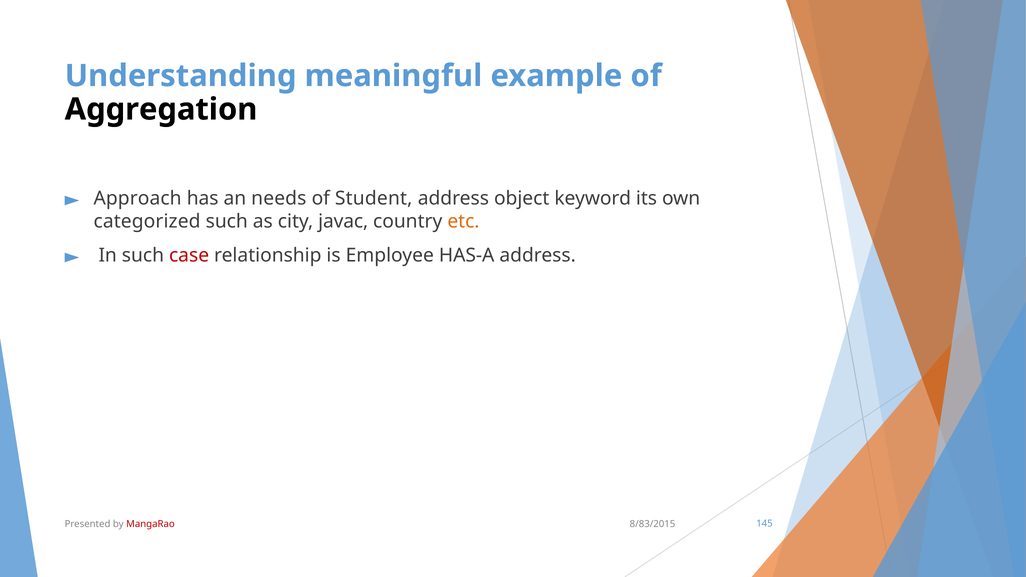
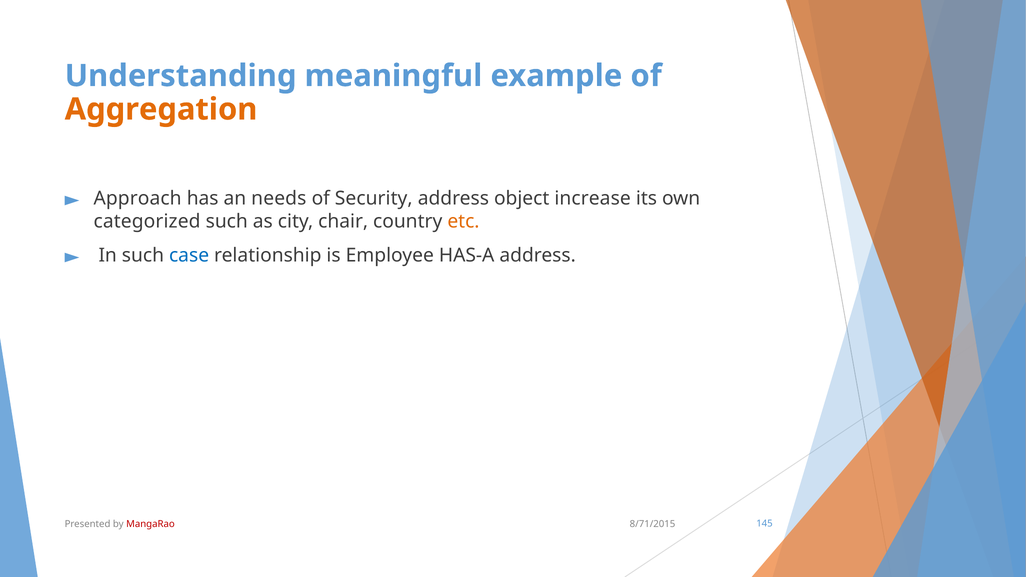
Aggregation colour: black -> orange (161, 109)
Student: Student -> Security (374, 199)
keyword: keyword -> increase (593, 199)
javac: javac -> chair (343, 222)
case colour: red -> blue (189, 255)
8/83/2015: 8/83/2015 -> 8/71/2015 (653, 524)
